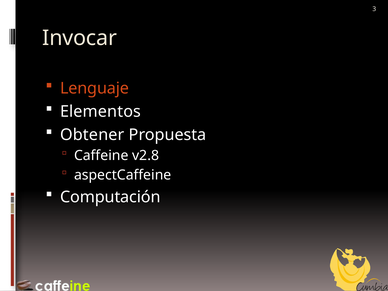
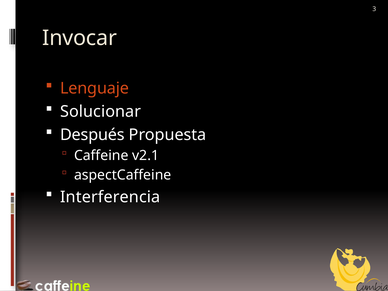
Elementos: Elementos -> Solucionar (101, 112)
Obtener: Obtener -> Después (92, 135)
v2.8: v2.8 -> v2.1 (146, 156)
Computación: Computación -> Interferencia (110, 197)
